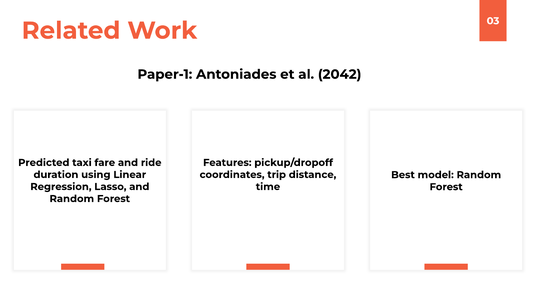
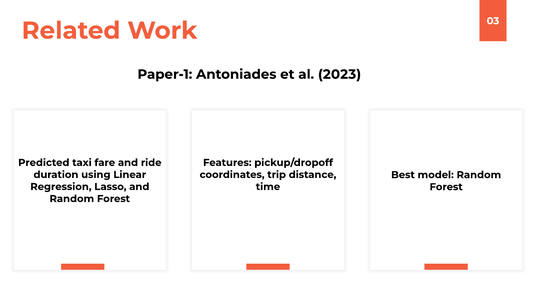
2042: 2042 -> 2023 (340, 74)
